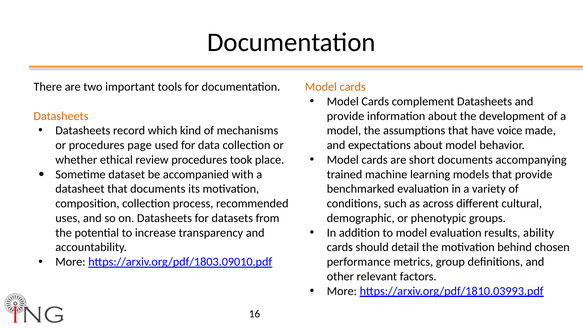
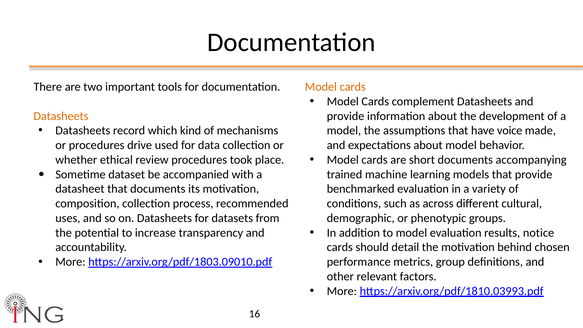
page: page -> drive (140, 145)
ability: ability -> notice (539, 233)
